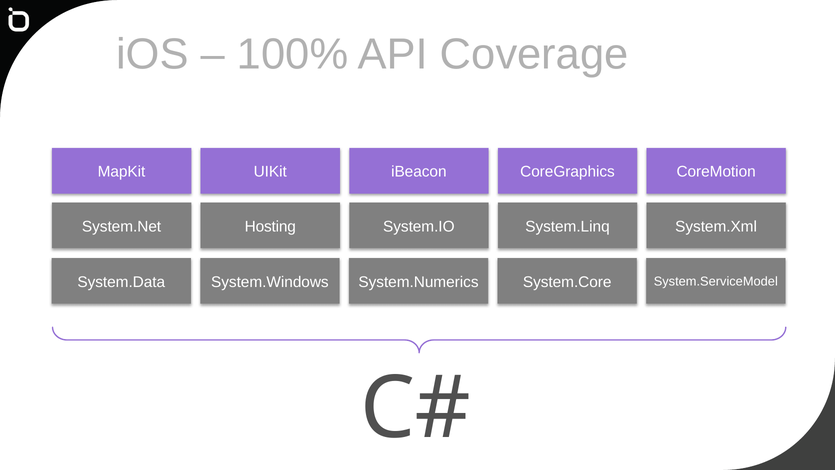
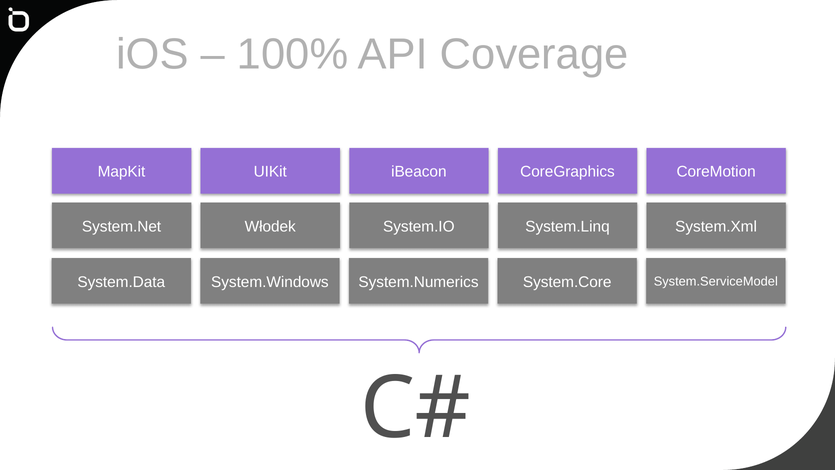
Hosting: Hosting -> Włodek (270, 226)
